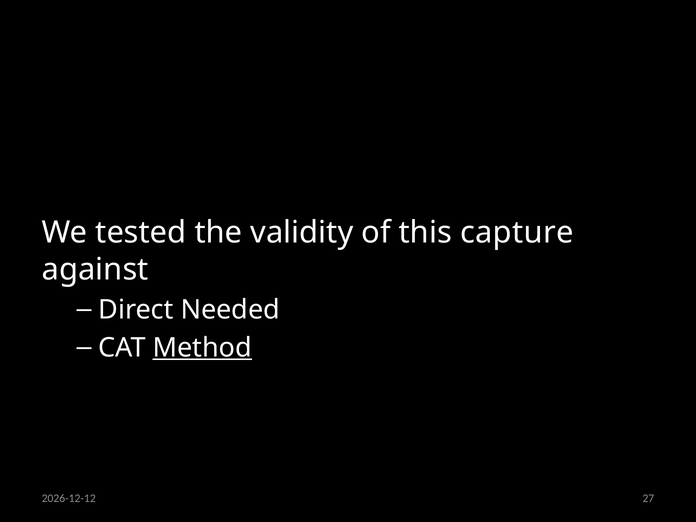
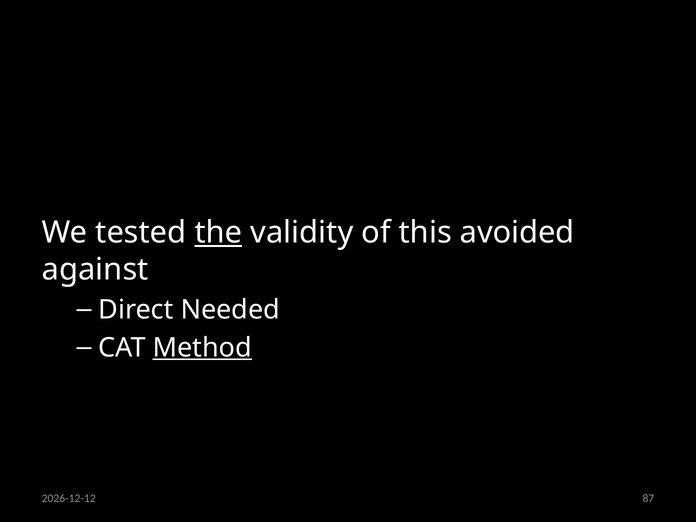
the underline: none -> present (218, 233)
capture: capture -> avoided (517, 233)
27: 27 -> 87 (648, 498)
